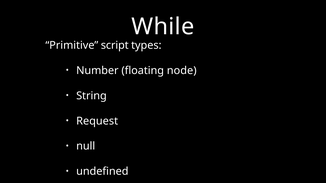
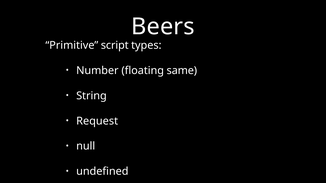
While: While -> Beers (163, 27)
node: node -> same (182, 71)
